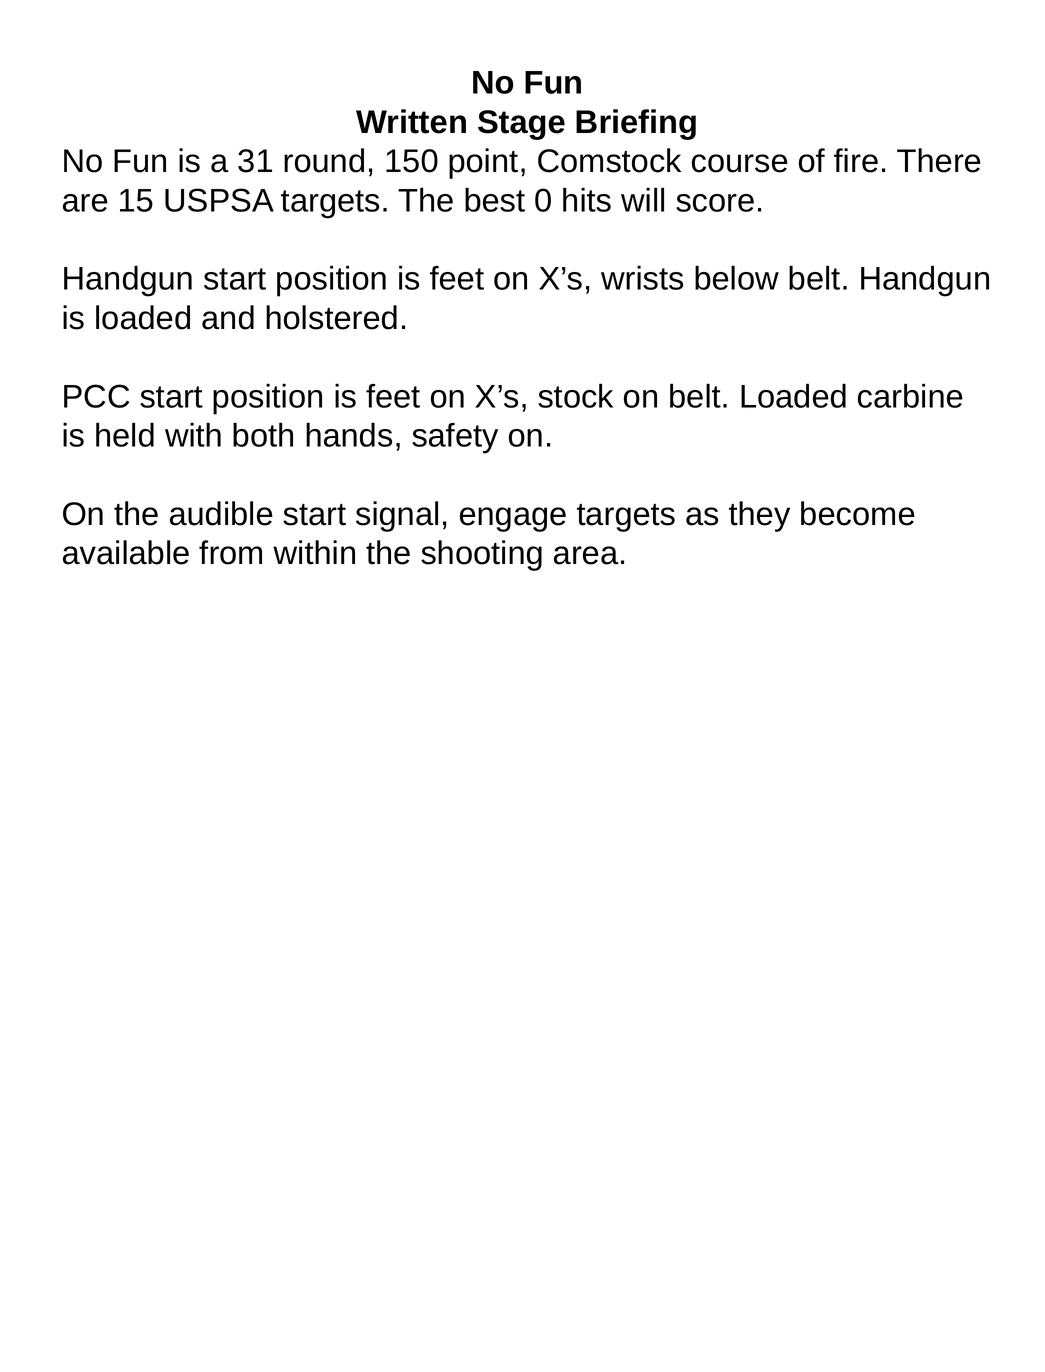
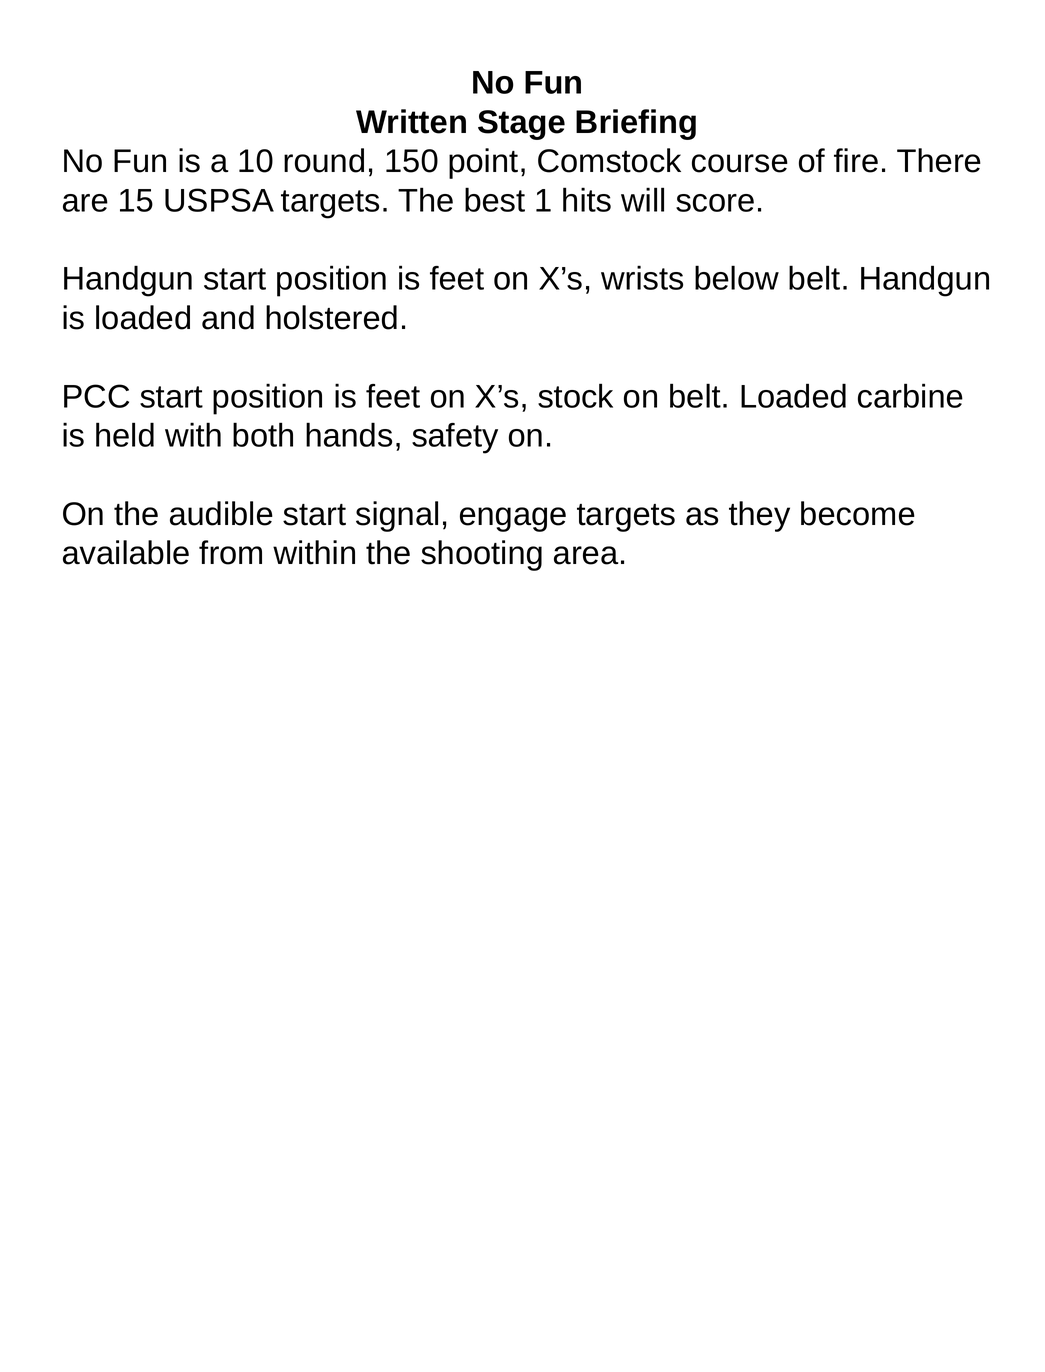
31: 31 -> 10 (256, 162)
0: 0 -> 1 (543, 201)
